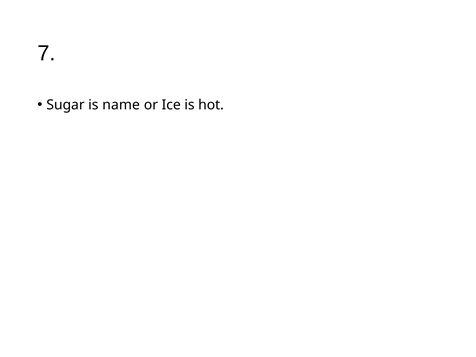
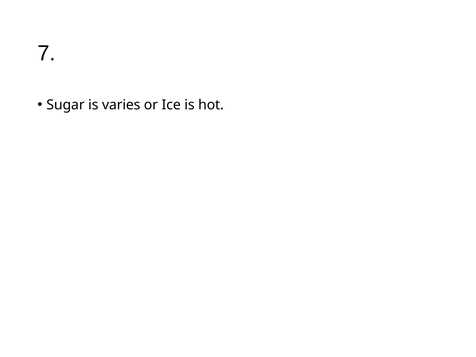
name: name -> varies (121, 105)
